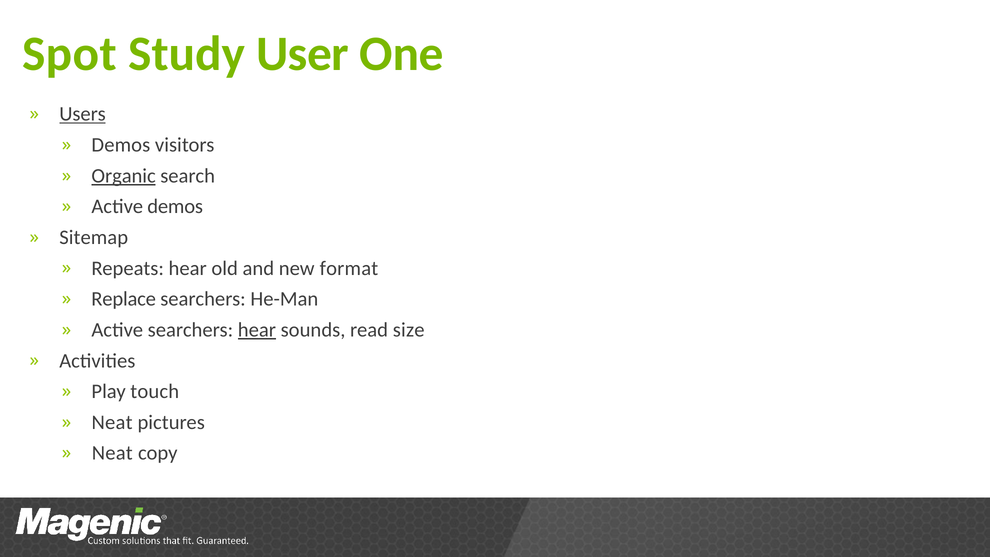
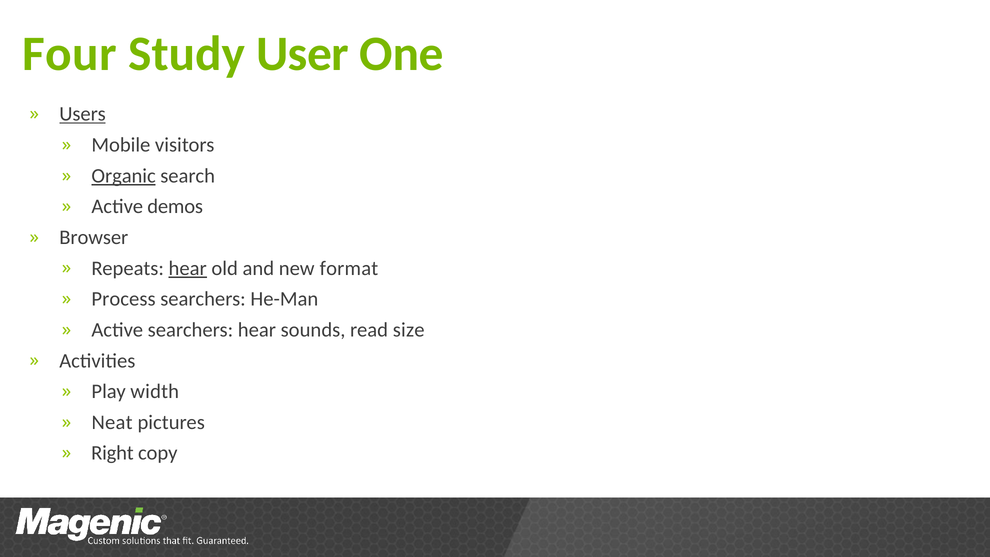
Spot: Spot -> Four (70, 54)
Demos: Demos -> Mobile (121, 145)
Sitemap: Sitemap -> Browser (94, 237)
hear underline: none -> present (188, 268)
Replace: Replace -> Process (124, 299)
hear underline: present -> none (257, 330)
touch: touch -> width (155, 391)
Neat: Neat -> Right (112, 453)
